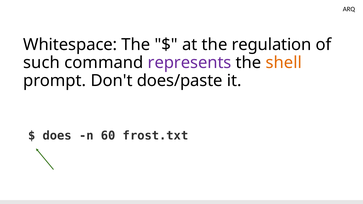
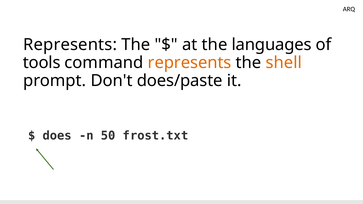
Whitespace: Whitespace -> Represents (70, 45)
regulation: regulation -> languages (272, 45)
such: such -> tools (42, 63)
represents colour: purple -> orange (190, 63)
60: 60 -> 50 (108, 136)
